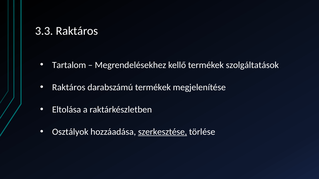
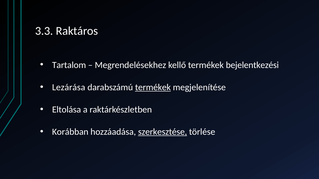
szolgáltatások: szolgáltatások -> bejelentkezési (252, 65)
Raktáros: Raktáros -> Lezárása (69, 87)
termékek underline: none -> present (153, 87)
Osztályok: Osztályok -> Korábban (70, 132)
